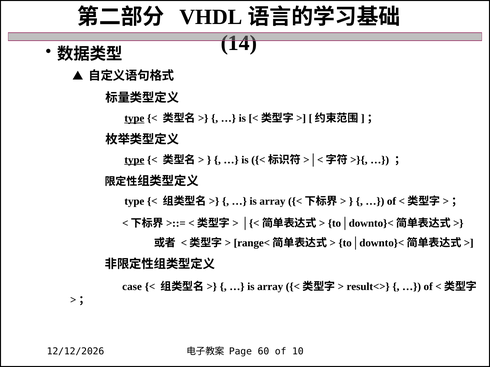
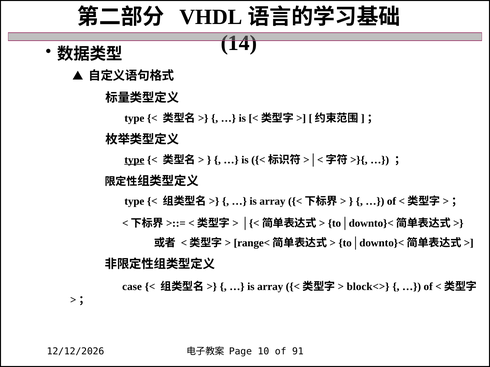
type underline: present -> none (134, 118)
result<>: result<> -> block<> (368, 287)
60: 60 -> 10 (263, 352)
10: 10 -> 91 (298, 352)
